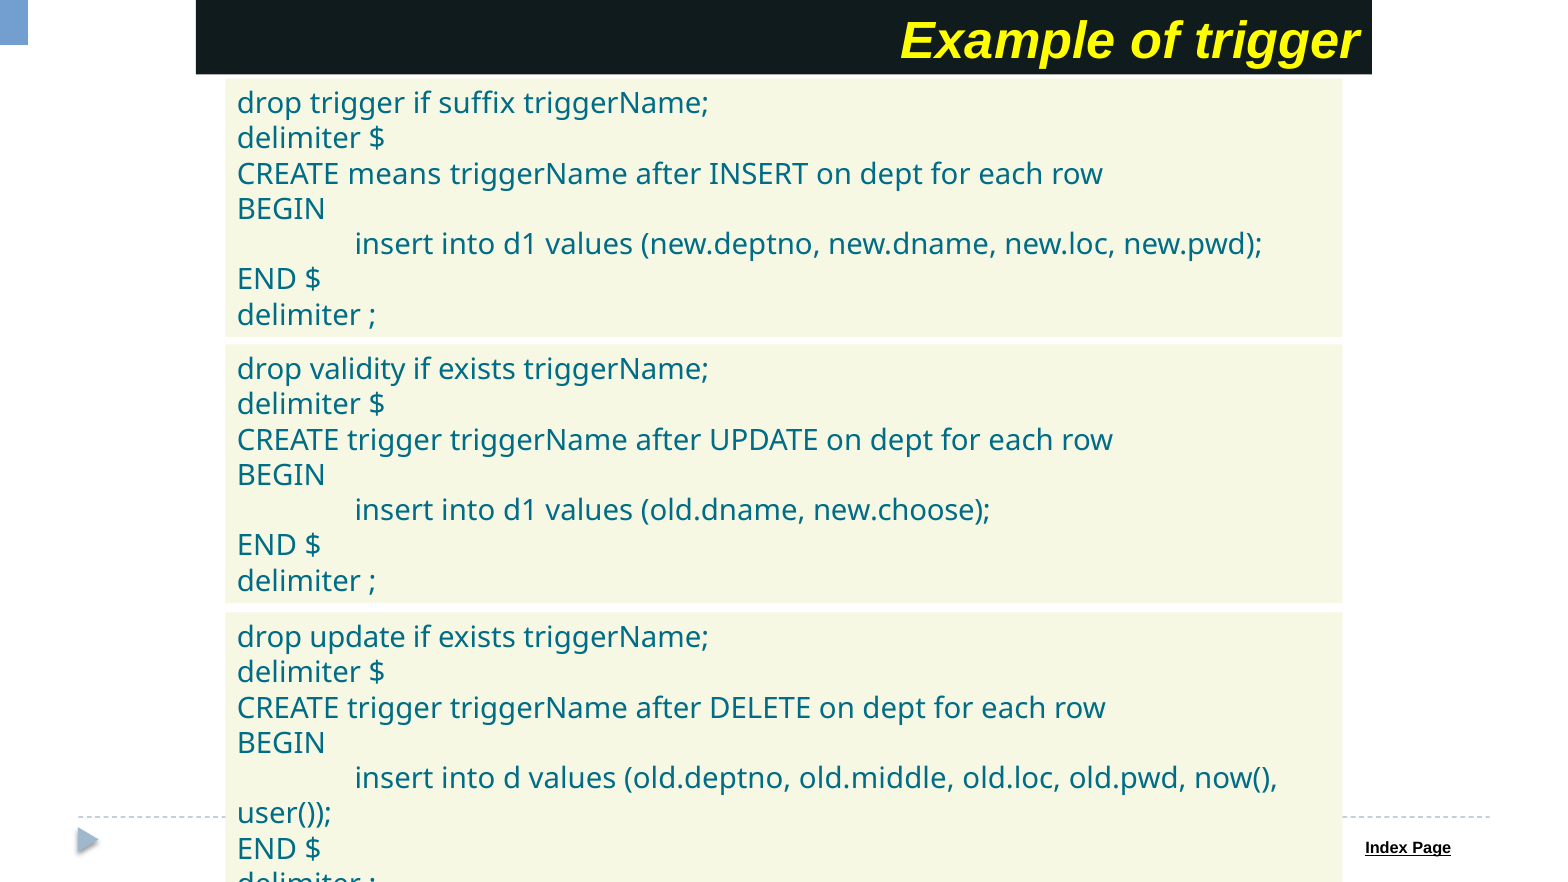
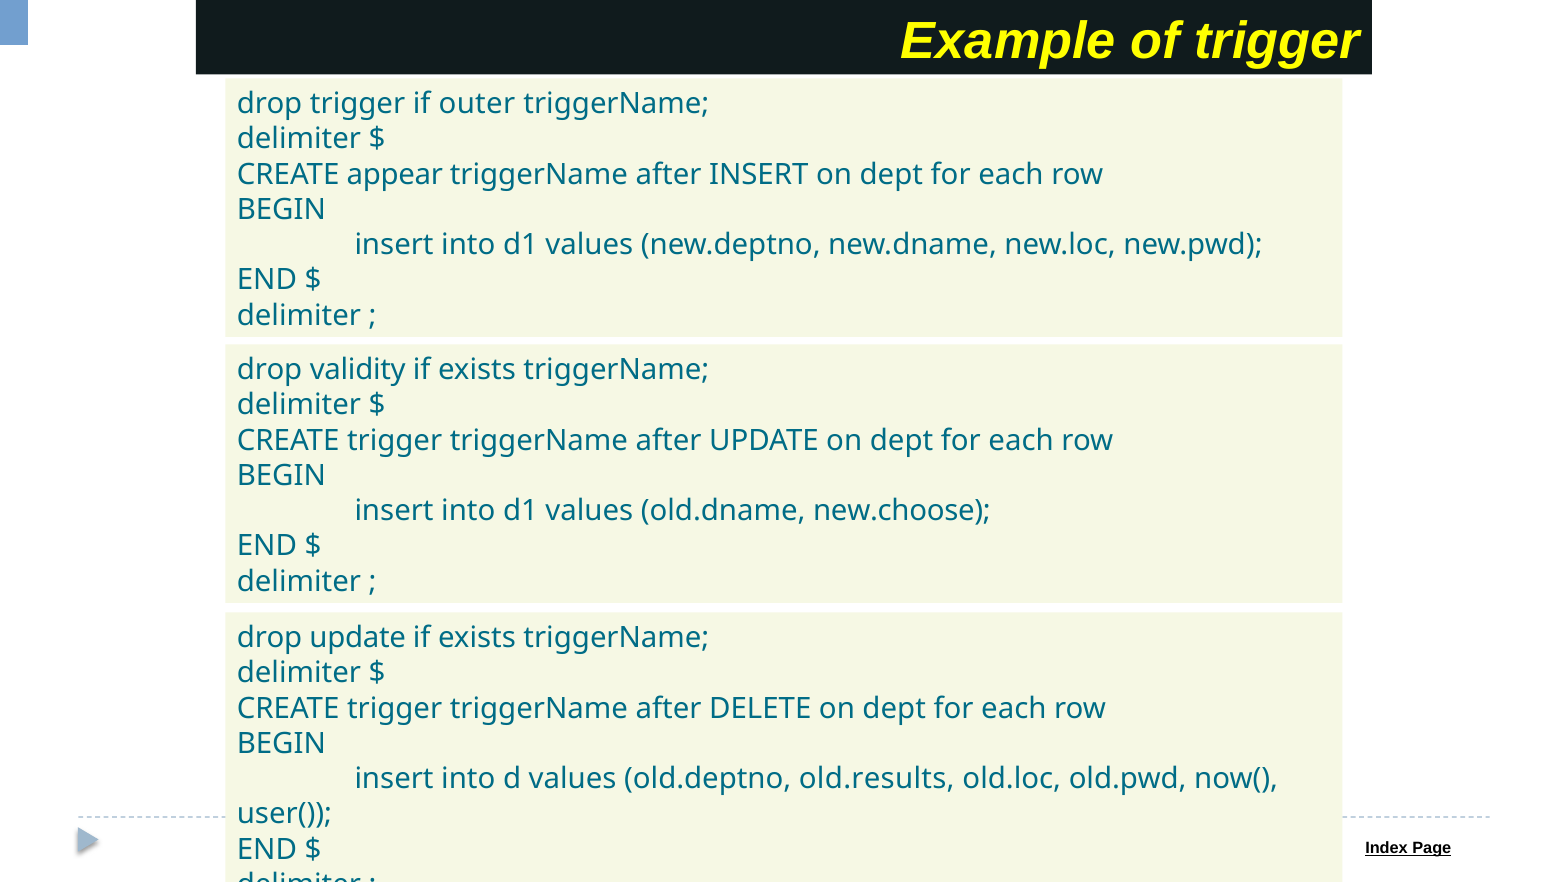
suffix: suffix -> outer (477, 104)
means: means -> appear (395, 174)
old.middle: old.middle -> old.results (877, 779)
